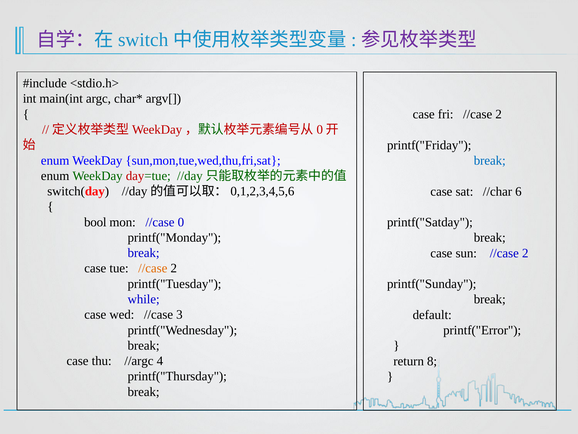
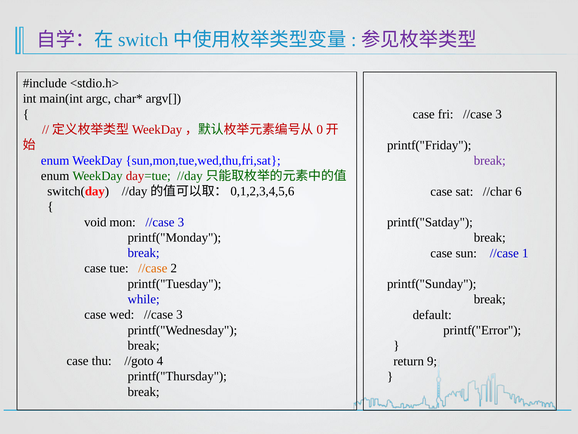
fri //case 2: 2 -> 3 (499, 114)
break colour: blue -> purple (490, 160)
bool: bool -> void (95, 222)
mon //case 0: 0 -> 3 (181, 222)
sun //case 2: 2 -> 1 (525, 253)
//argc: //argc -> //goto (139, 361)
8: 8 -> 9 (432, 361)
